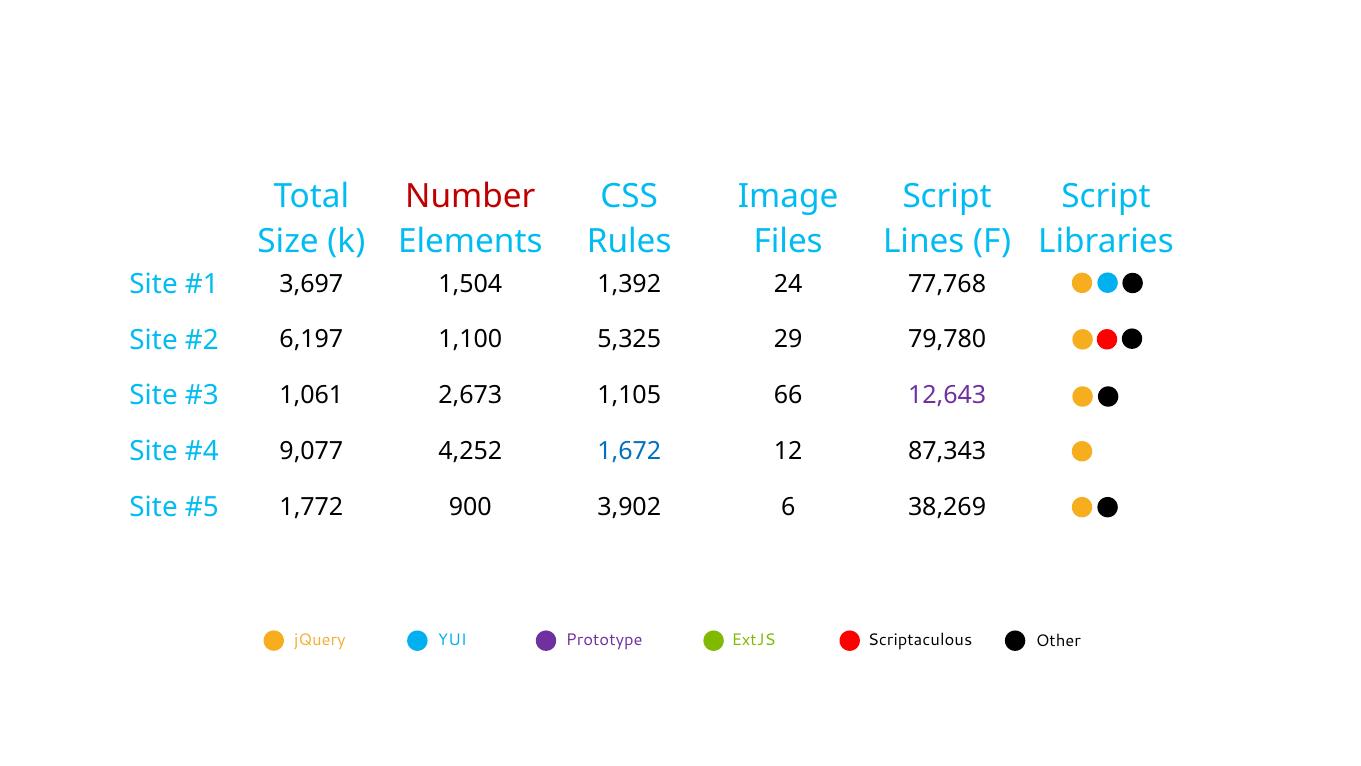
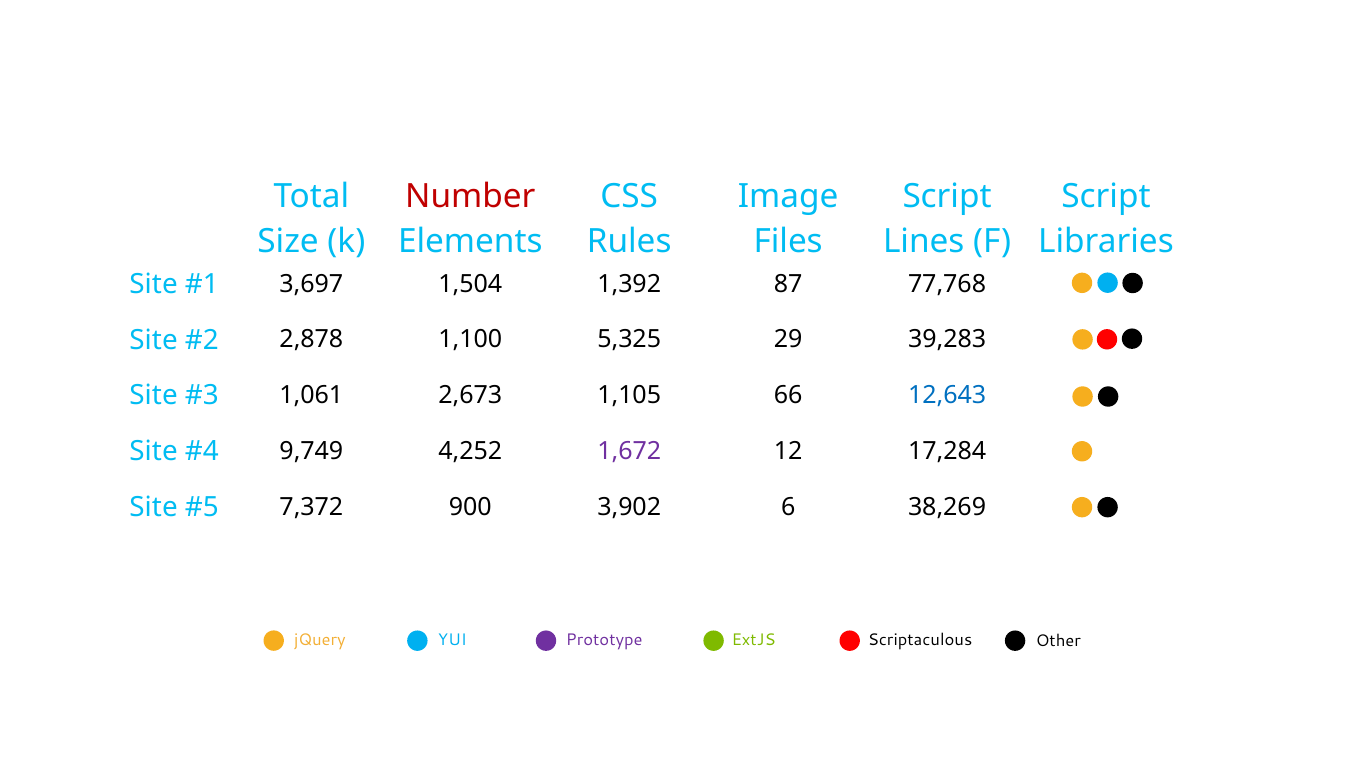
24: 24 -> 87 (788, 284)
6,197: 6,197 -> 2,878 (311, 339)
79,780: 79,780 -> 39,283 (947, 339)
12,643 colour: purple -> blue (947, 395)
9,077: 9,077 -> 9,749 (311, 451)
1,672 colour: blue -> purple (629, 451)
87,343: 87,343 -> 17,284 (947, 451)
1,772: 1,772 -> 7,372 (311, 507)
